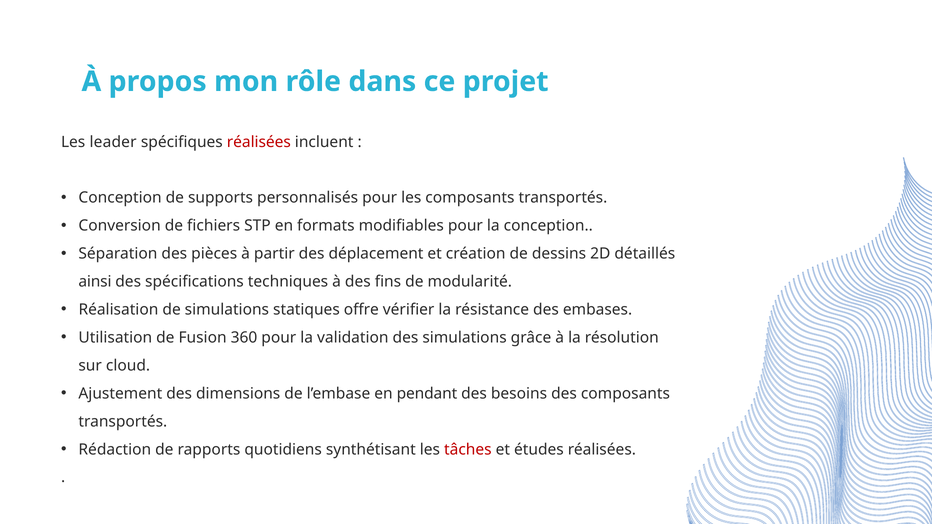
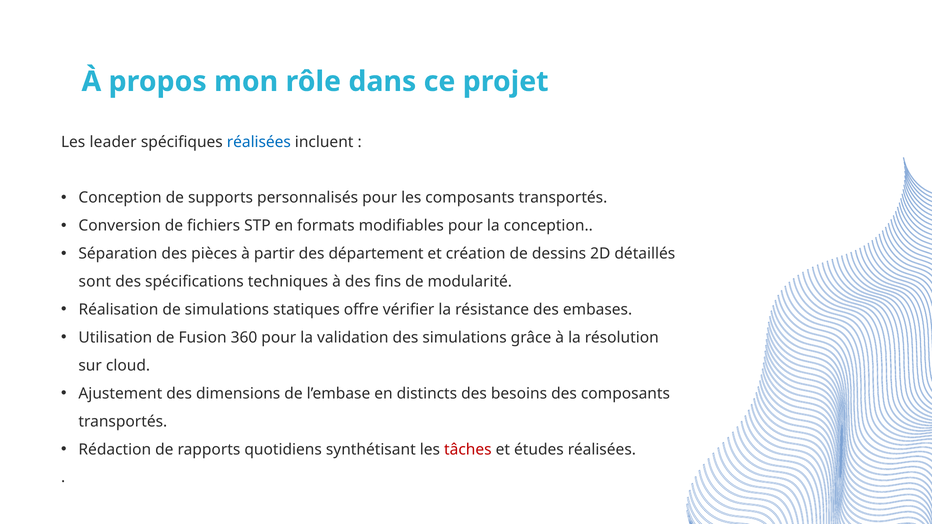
réalisées colour: red -> blue (259, 142)
déplacement: déplacement -> département (376, 254)
ainsi: ainsi -> sont (95, 282)
pendant: pendant -> distincts (427, 394)
